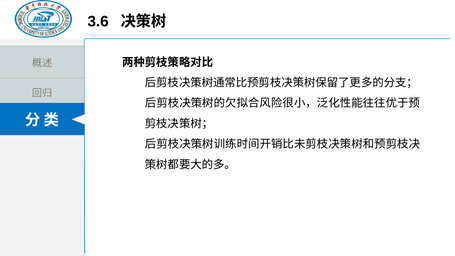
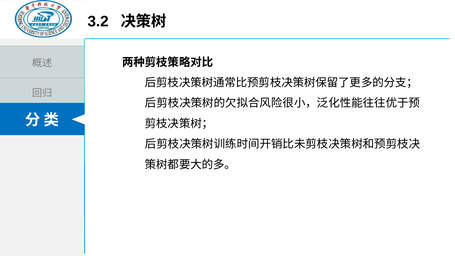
3.6: 3.6 -> 3.2 (98, 21)
